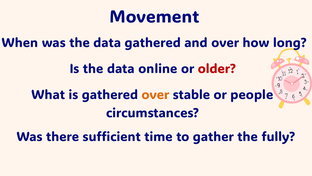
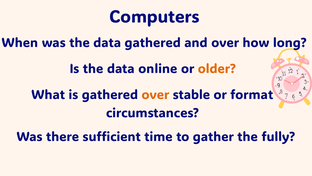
Movement: Movement -> Computers (154, 17)
older colour: red -> orange (217, 69)
people: people -> format (252, 95)
